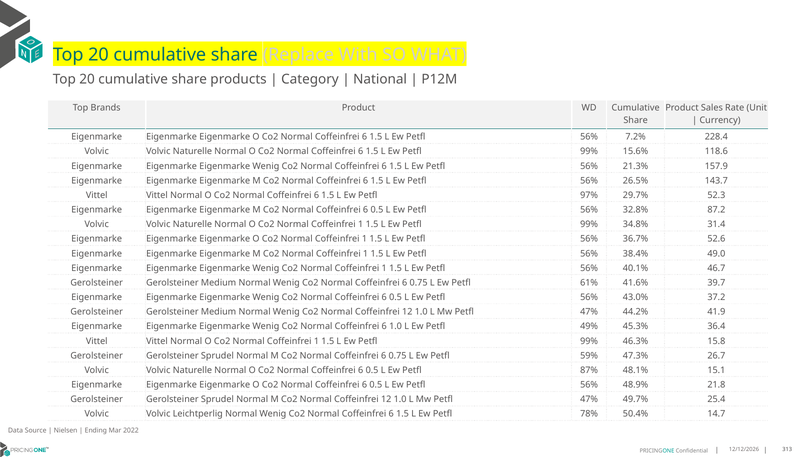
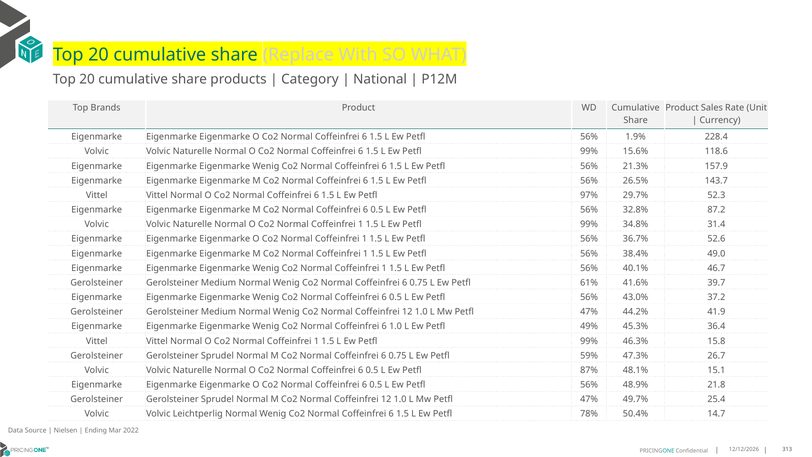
7.2%: 7.2% -> 1.9% (636, 137)
